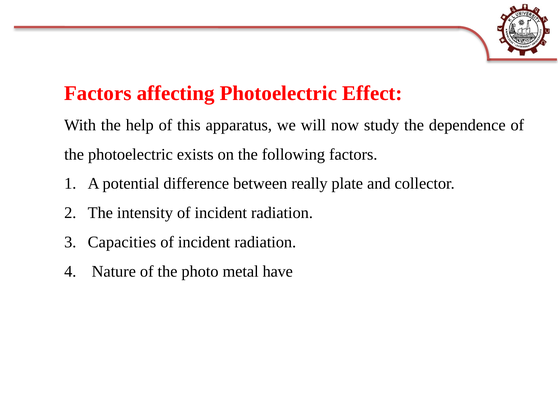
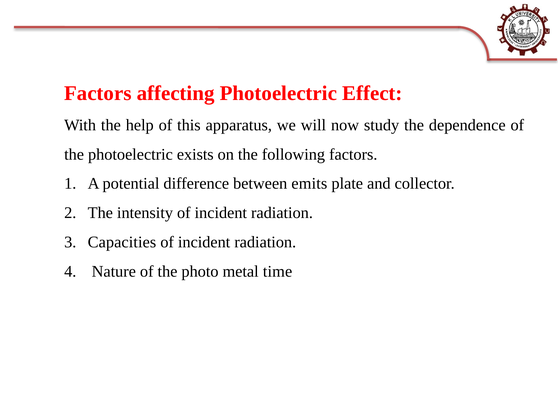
really: really -> emits (309, 184)
have: have -> time (278, 272)
